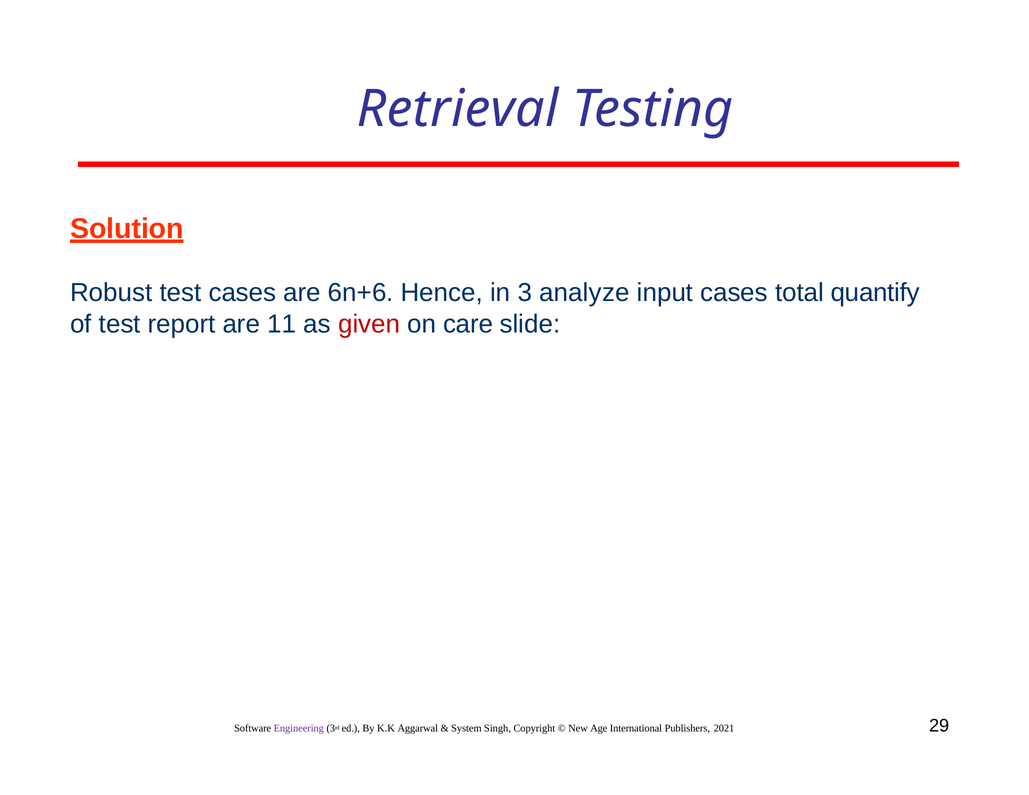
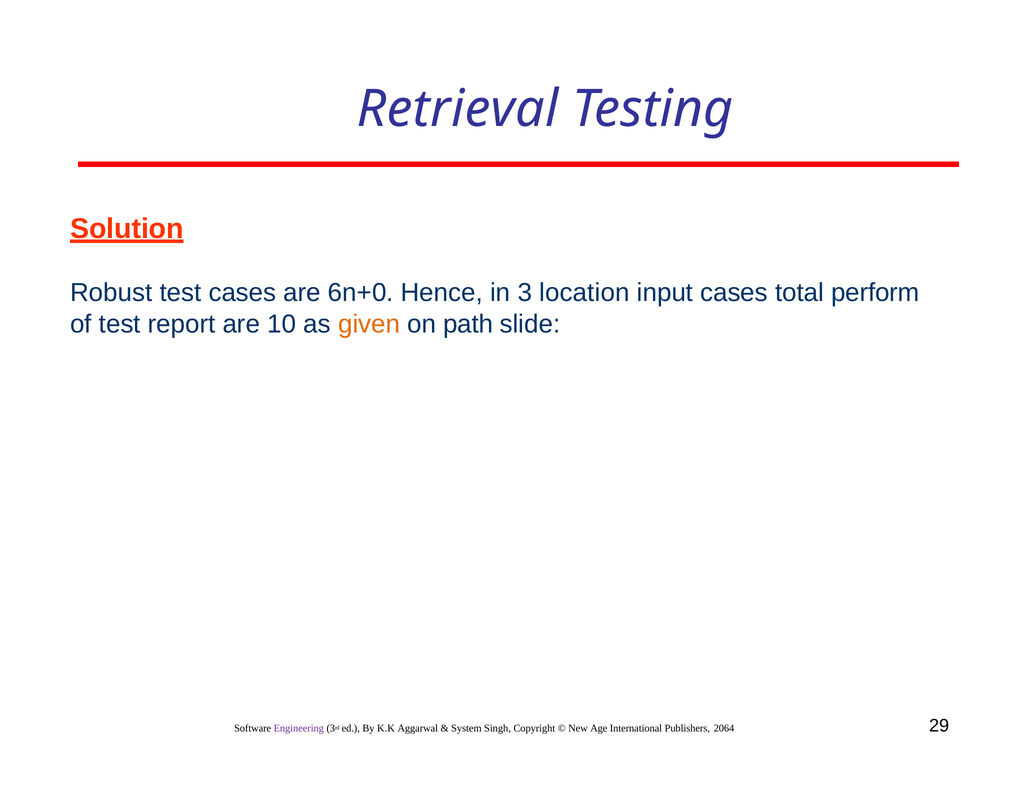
6n+6: 6n+6 -> 6n+0 (361, 293)
analyze: analyze -> location (584, 293)
quantify: quantify -> perform (875, 293)
11: 11 -> 10 (282, 324)
given colour: red -> orange (369, 324)
care: care -> path (468, 324)
2021: 2021 -> 2064 (724, 728)
